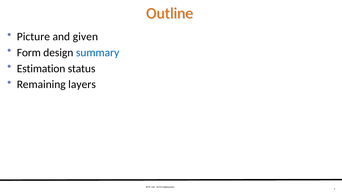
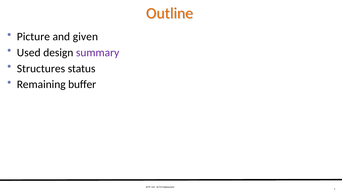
Form: Form -> Used (29, 53)
summary colour: blue -> purple (98, 53)
Estimation: Estimation -> Structures (41, 69)
layers: layers -> buffer (82, 85)
